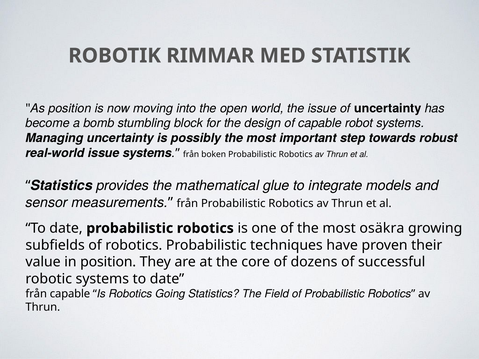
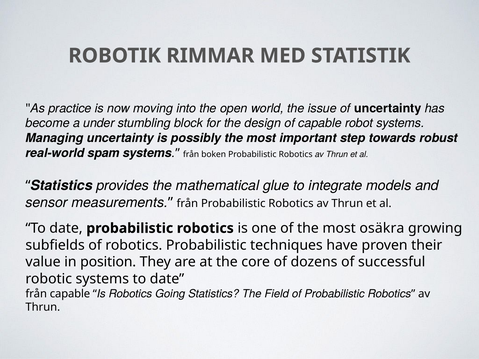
As position: position -> practice (70, 108)
bomb: bomb -> under (99, 123)
real-world issue: issue -> spam (104, 153)
